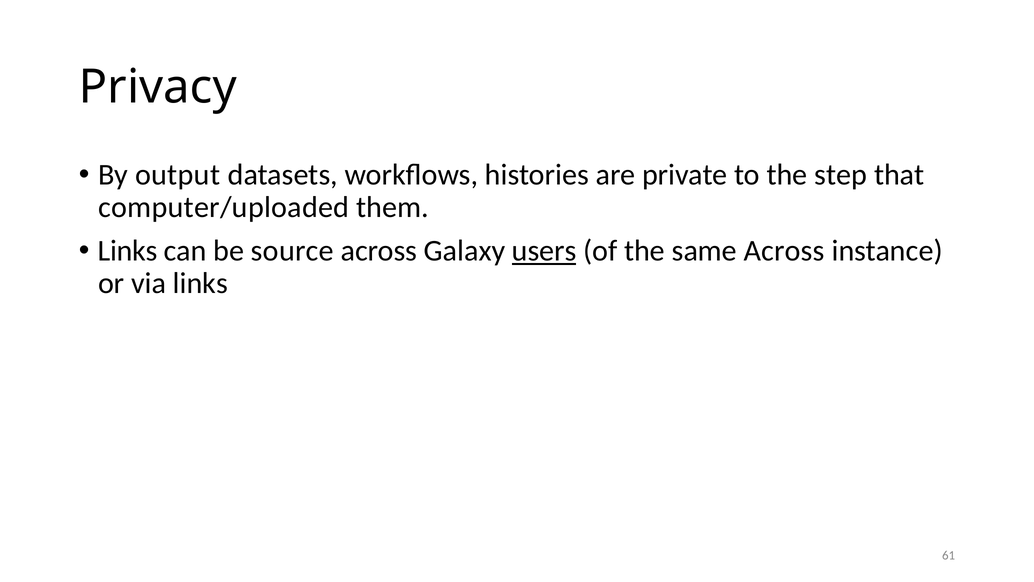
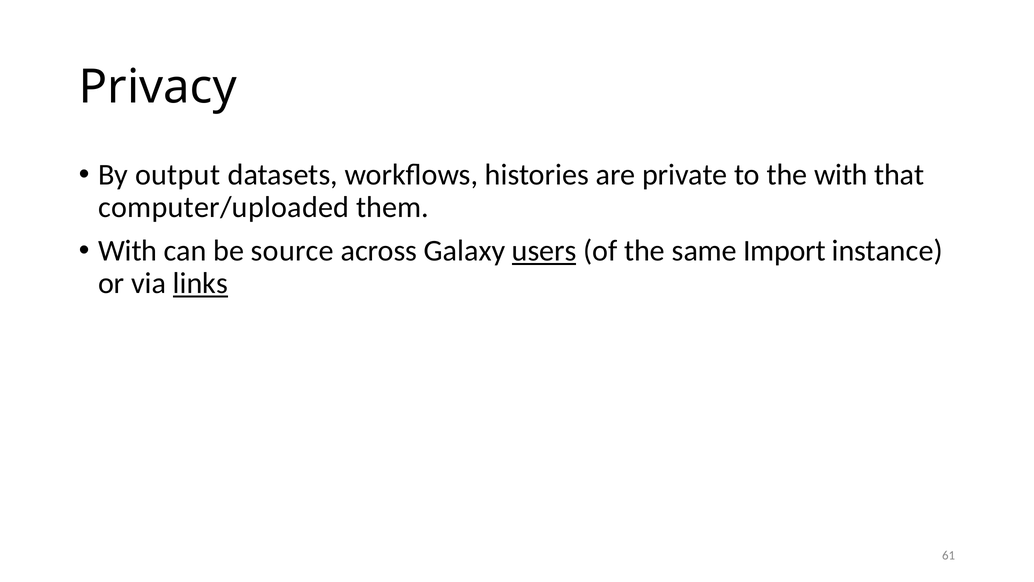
the step: step -> with (841, 175)
Links: Links -> With (128, 251)
same Across: Across -> Import (784, 251)
links underline: none -> present (200, 283)
